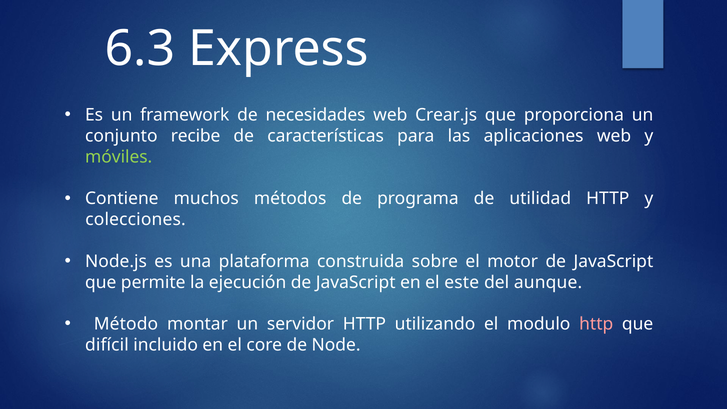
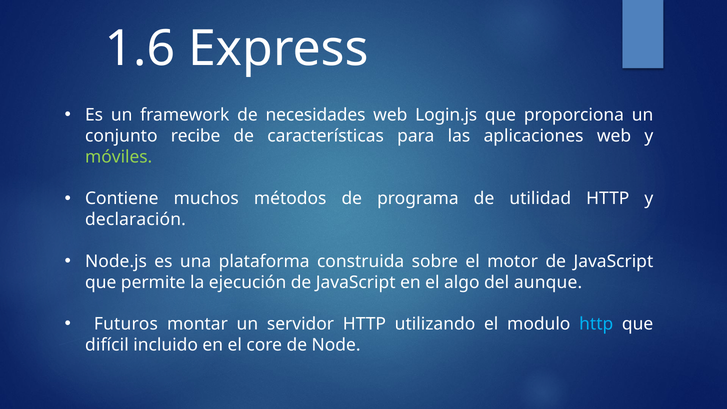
6.3: 6.3 -> 1.6 (140, 49)
Crear.js: Crear.js -> Login.js (446, 115)
colecciones: colecciones -> declaración (136, 220)
este: este -> algo (462, 282)
Método: Método -> Futuros (126, 324)
http colour: pink -> light blue (596, 324)
